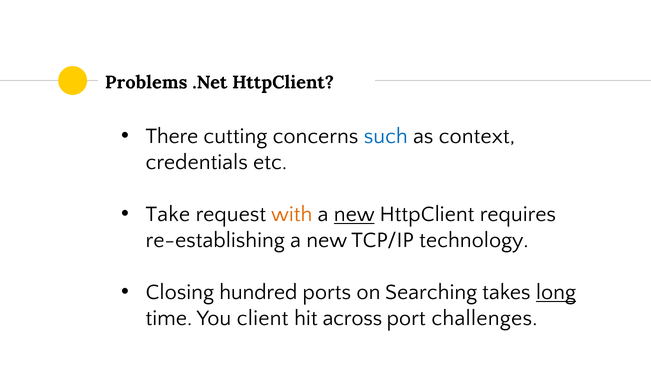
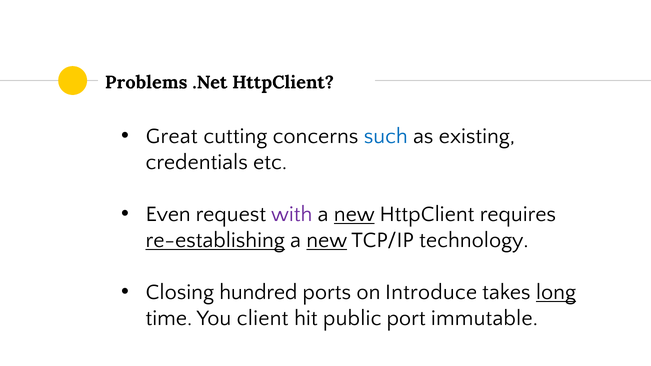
There: There -> Great (172, 136)
context: context -> existing (477, 136)
Take: Take -> Even (168, 214)
with colour: orange -> purple (292, 214)
re-establishing underline: none -> present (215, 240)
new underline: none -> present (327, 240)
Searching: Searching -> Introduce (431, 292)
across: across -> public (352, 318)
challenges: challenges -> immutable (484, 318)
